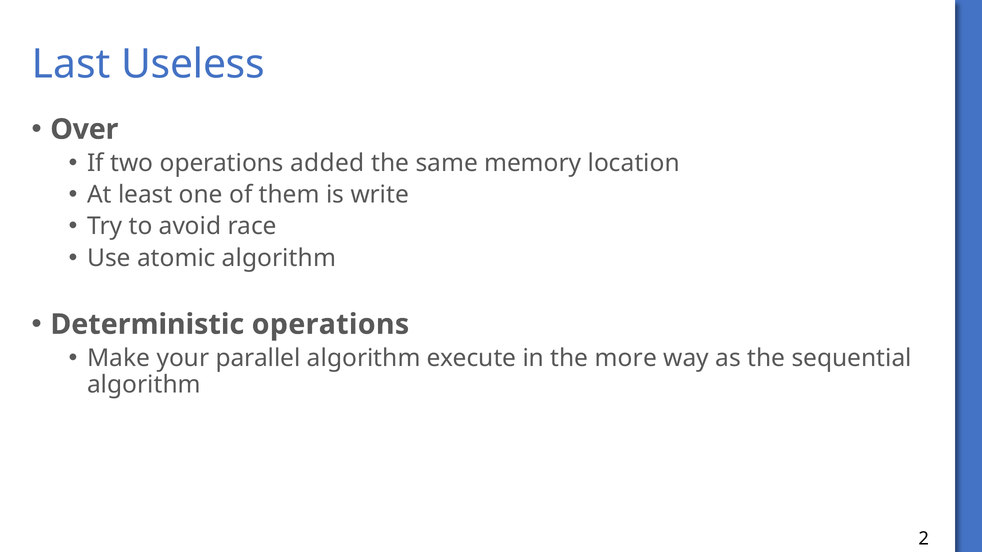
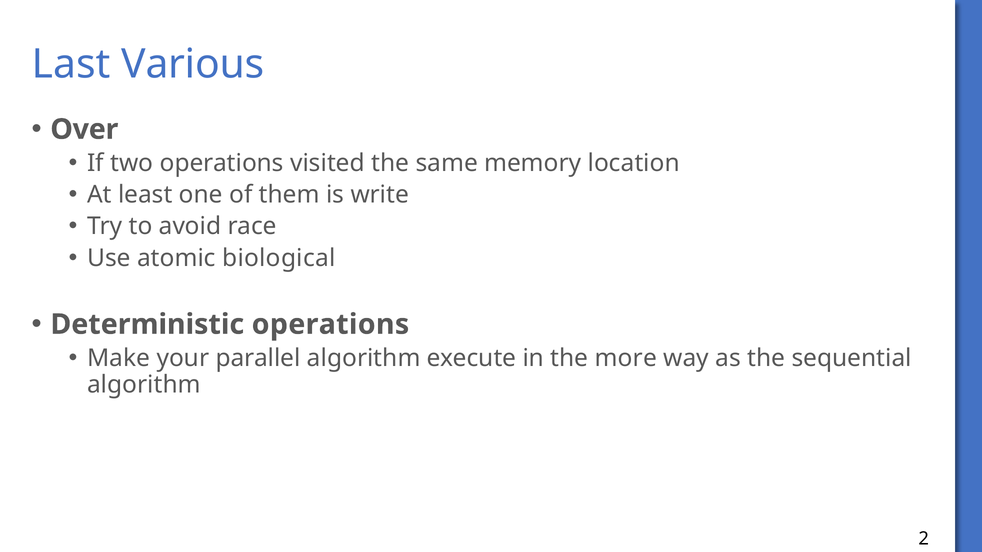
Useless: Useless -> Various (193, 64)
added: added -> visited (328, 163)
atomic algorithm: algorithm -> biological (279, 258)
